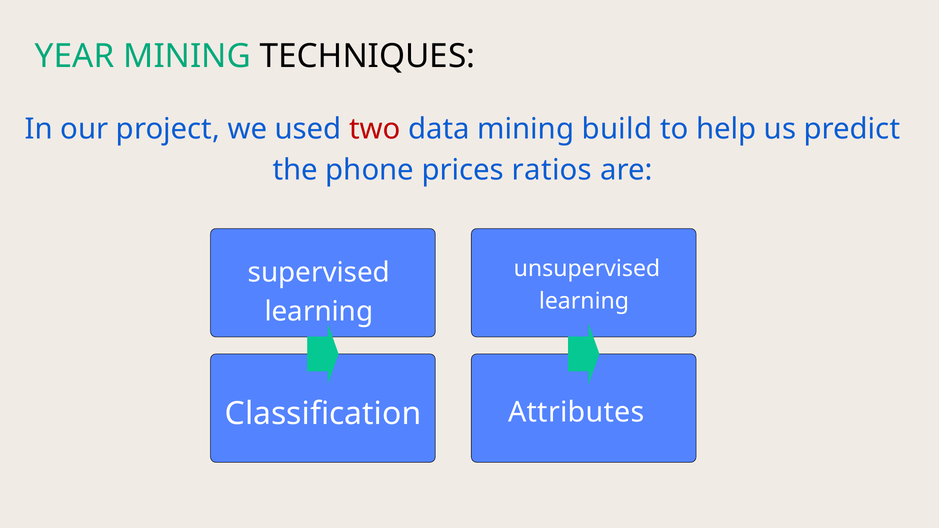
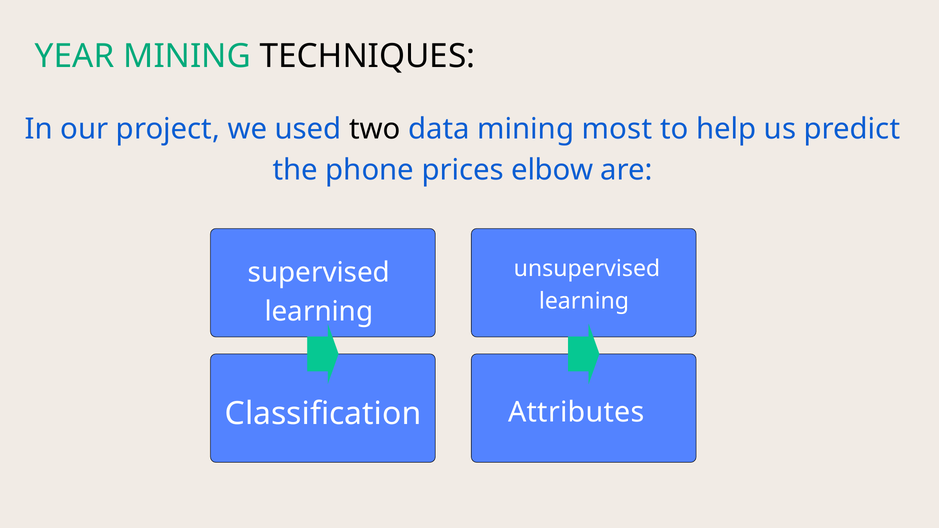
two colour: red -> black (375, 129)
build: build -> most (617, 129)
ratios: ratios -> elbow (552, 170)
